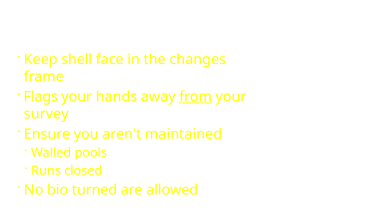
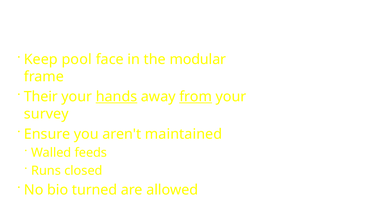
shell: shell -> pool (77, 59)
changes: changes -> modular (198, 59)
Flags: Flags -> Their (41, 97)
hands underline: none -> present (117, 97)
pools: pools -> feeds (91, 153)
